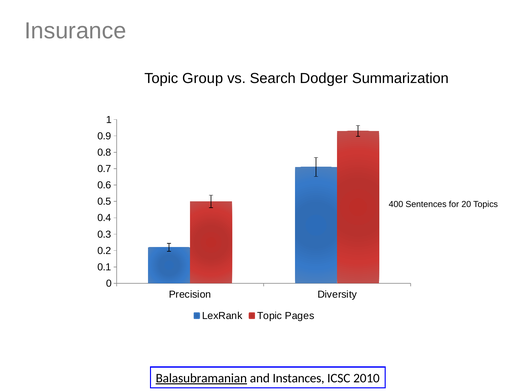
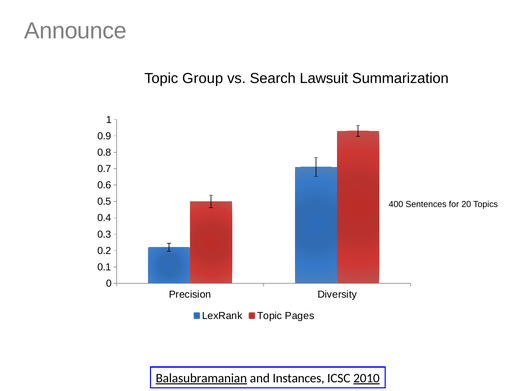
Insurance: Insurance -> Announce (76, 31)
Dodger: Dodger -> Lawsuit (324, 78)
2010 underline: none -> present (366, 378)
